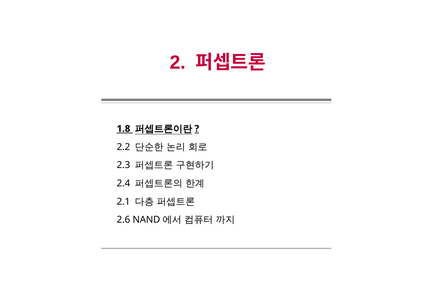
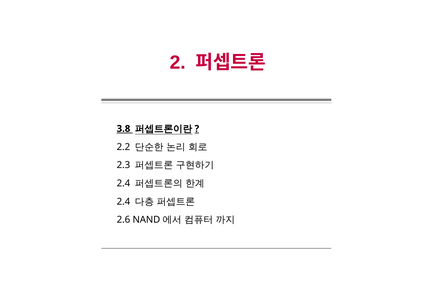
1.8: 1.8 -> 3.8 (123, 129)
2.1: 2.1 -> 2.4 (123, 202)
